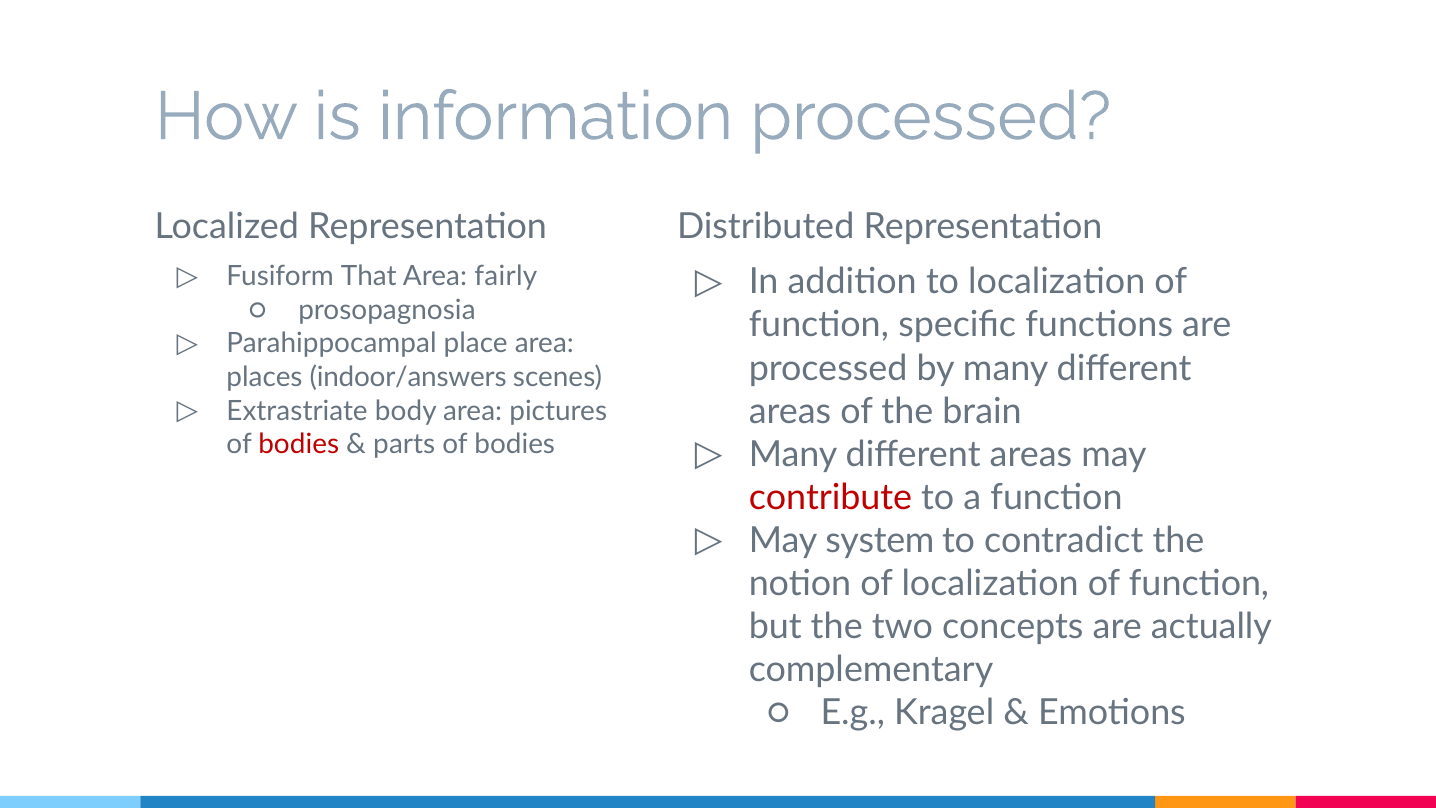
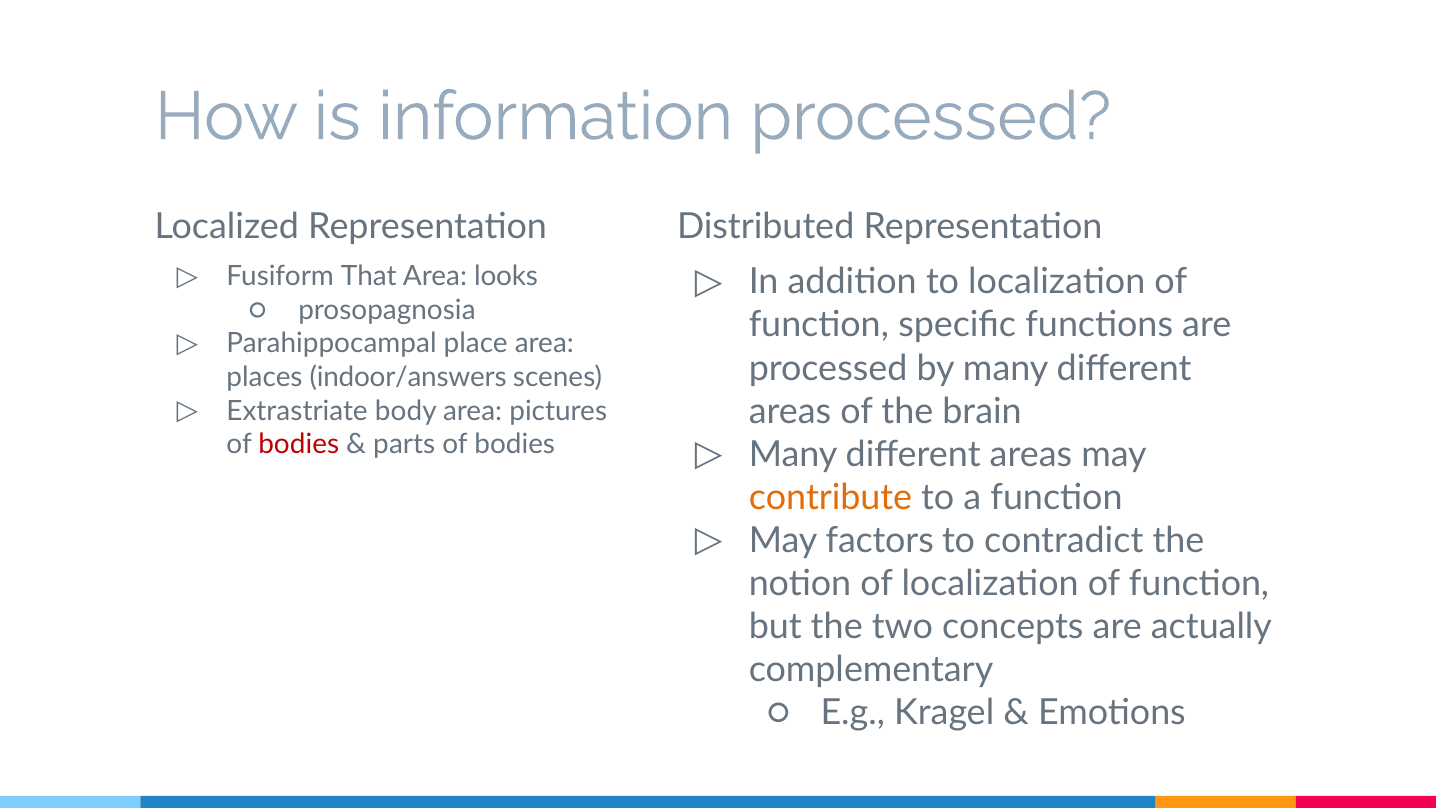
fairly: fairly -> looks (506, 277)
contribute colour: red -> orange (830, 497)
system: system -> factors (880, 540)
